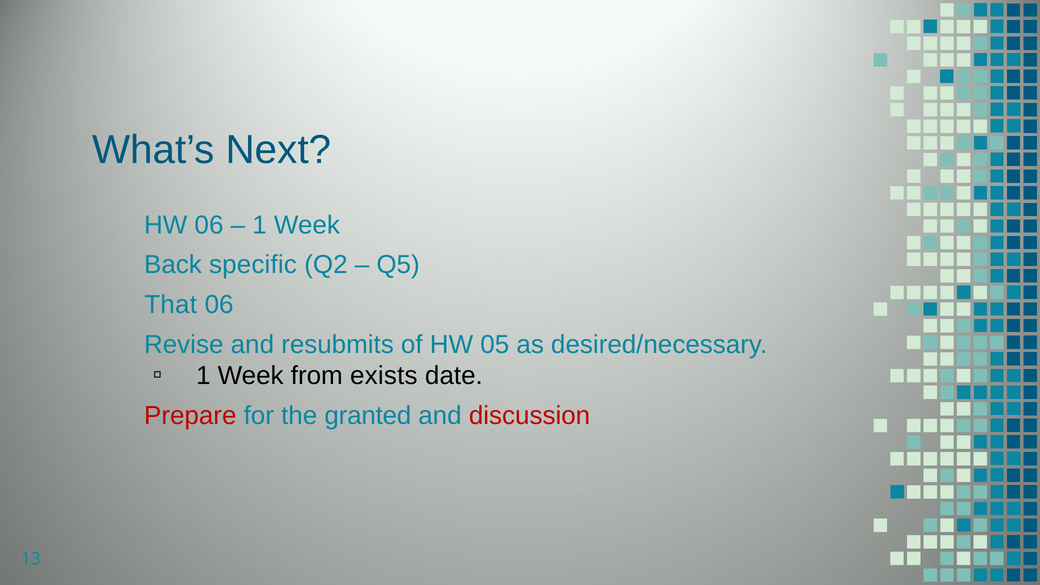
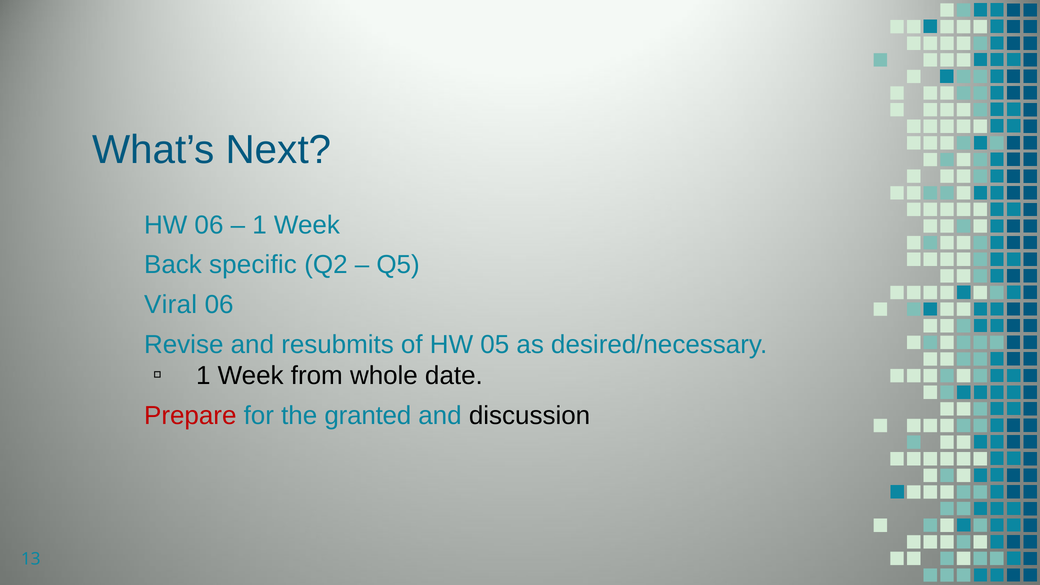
That: That -> Viral (171, 305)
exists: exists -> whole (384, 376)
discussion colour: red -> black (530, 416)
